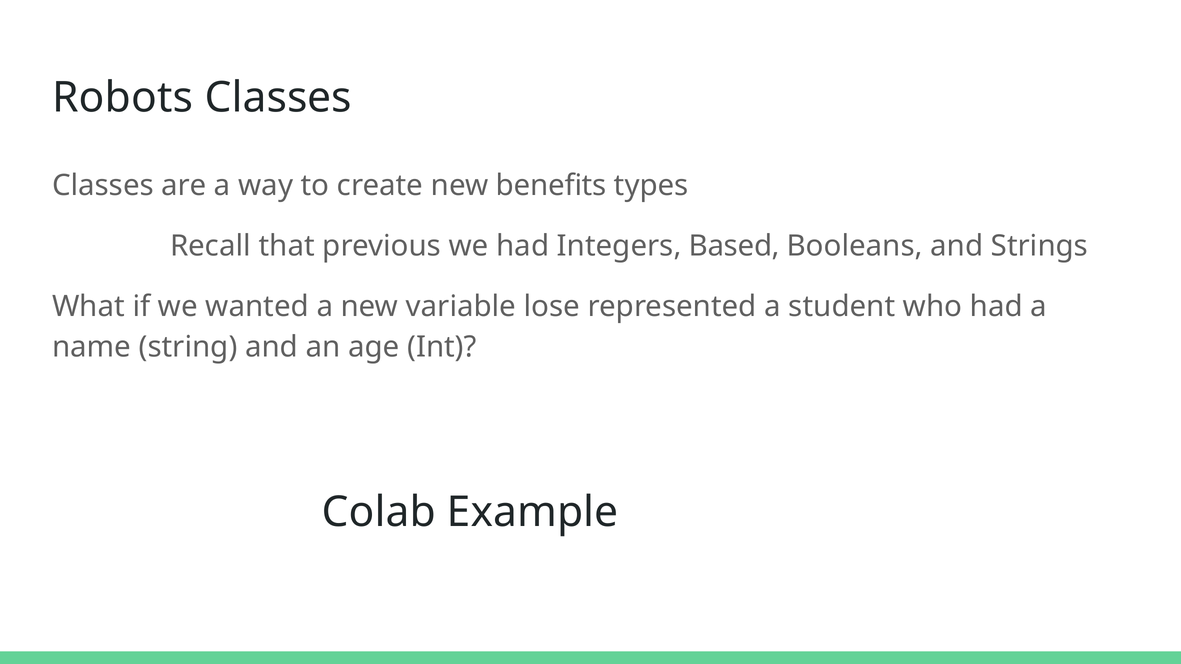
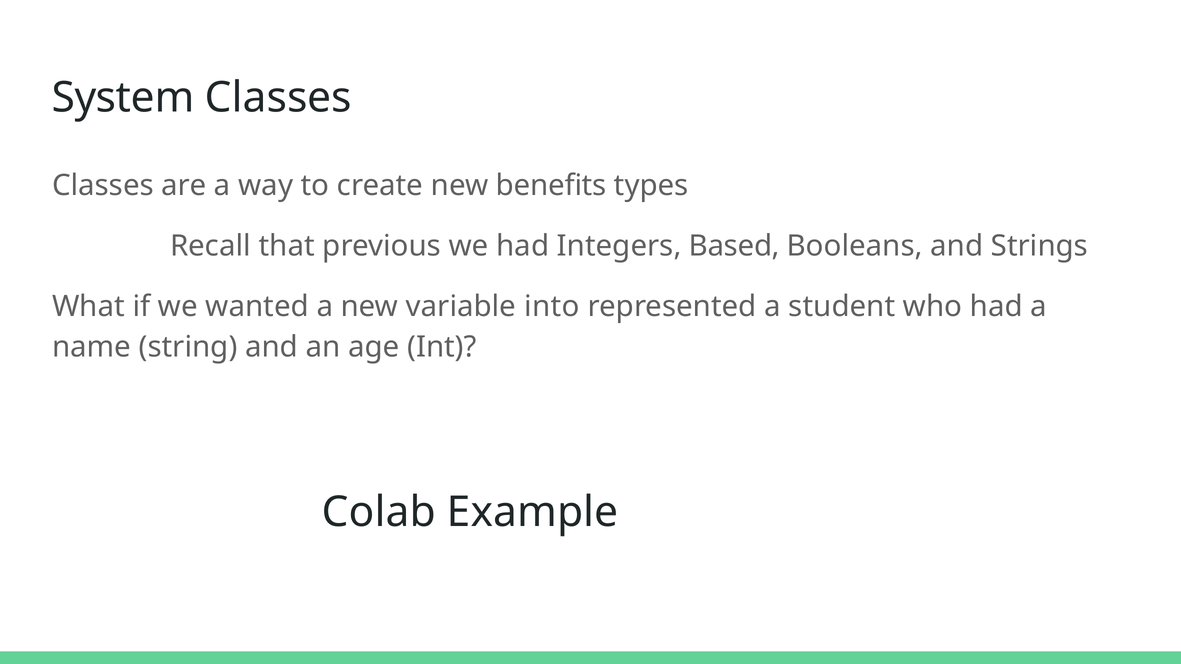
Robots: Robots -> System (123, 98)
lose: lose -> into (552, 307)
